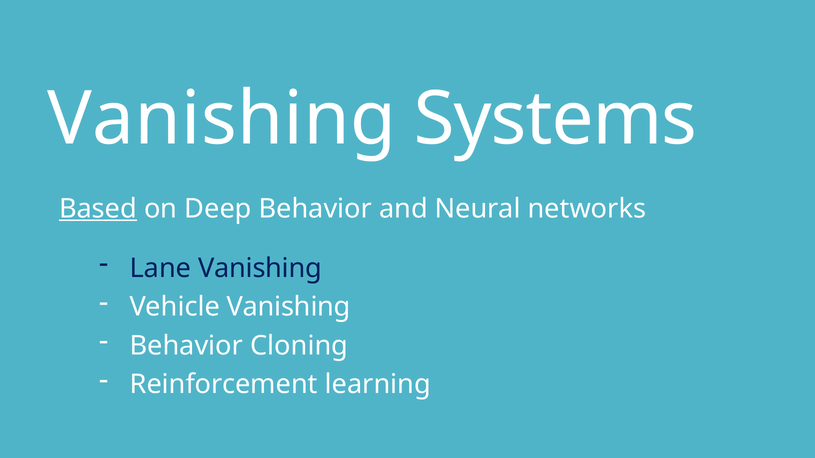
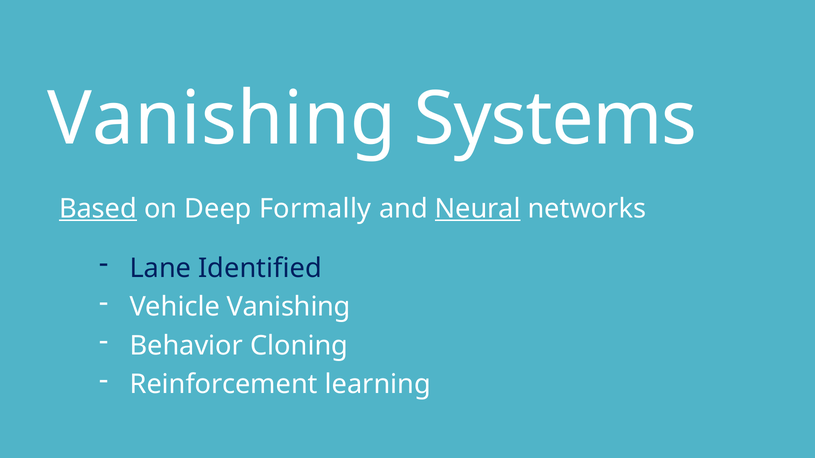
Deep Behavior: Behavior -> Formally (315, 209)
Neural underline: none -> present (478, 209)
Lane Vanishing: Vanishing -> Identified (260, 268)
